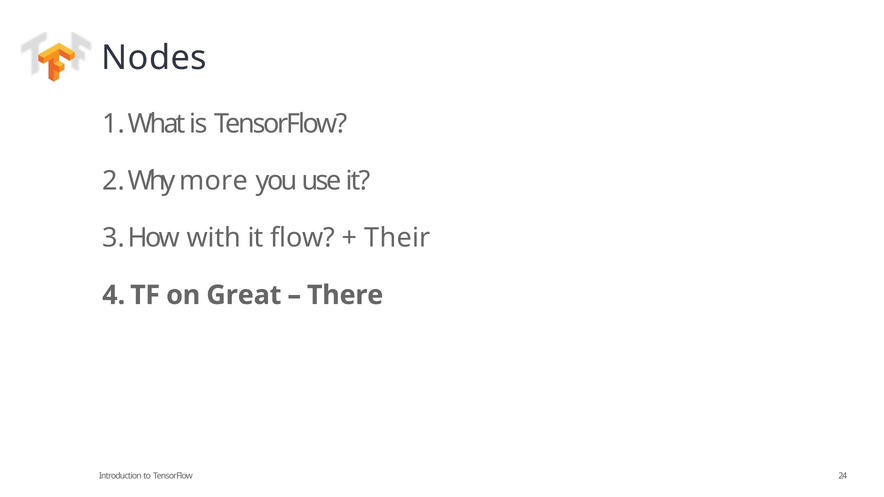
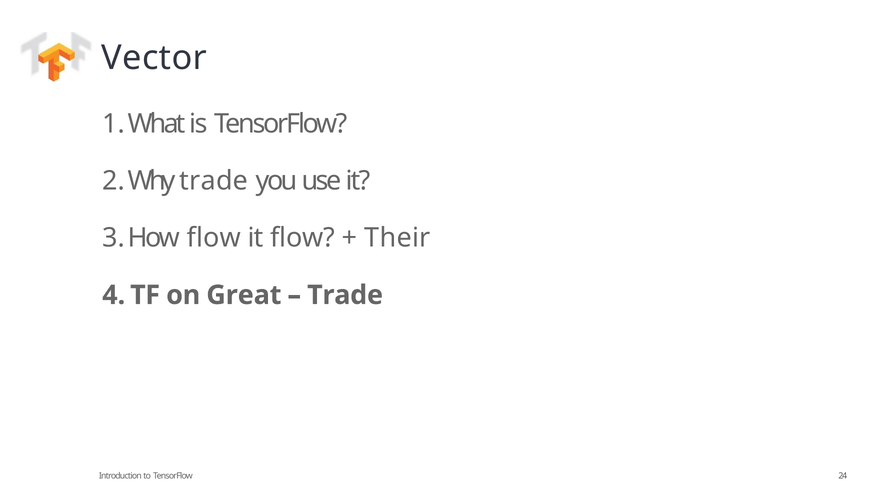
Nodes: Nodes -> Vector (154, 58)
more: more -> trade (214, 181)
with: with -> flow (214, 238)
There: There -> Trade (345, 295)
